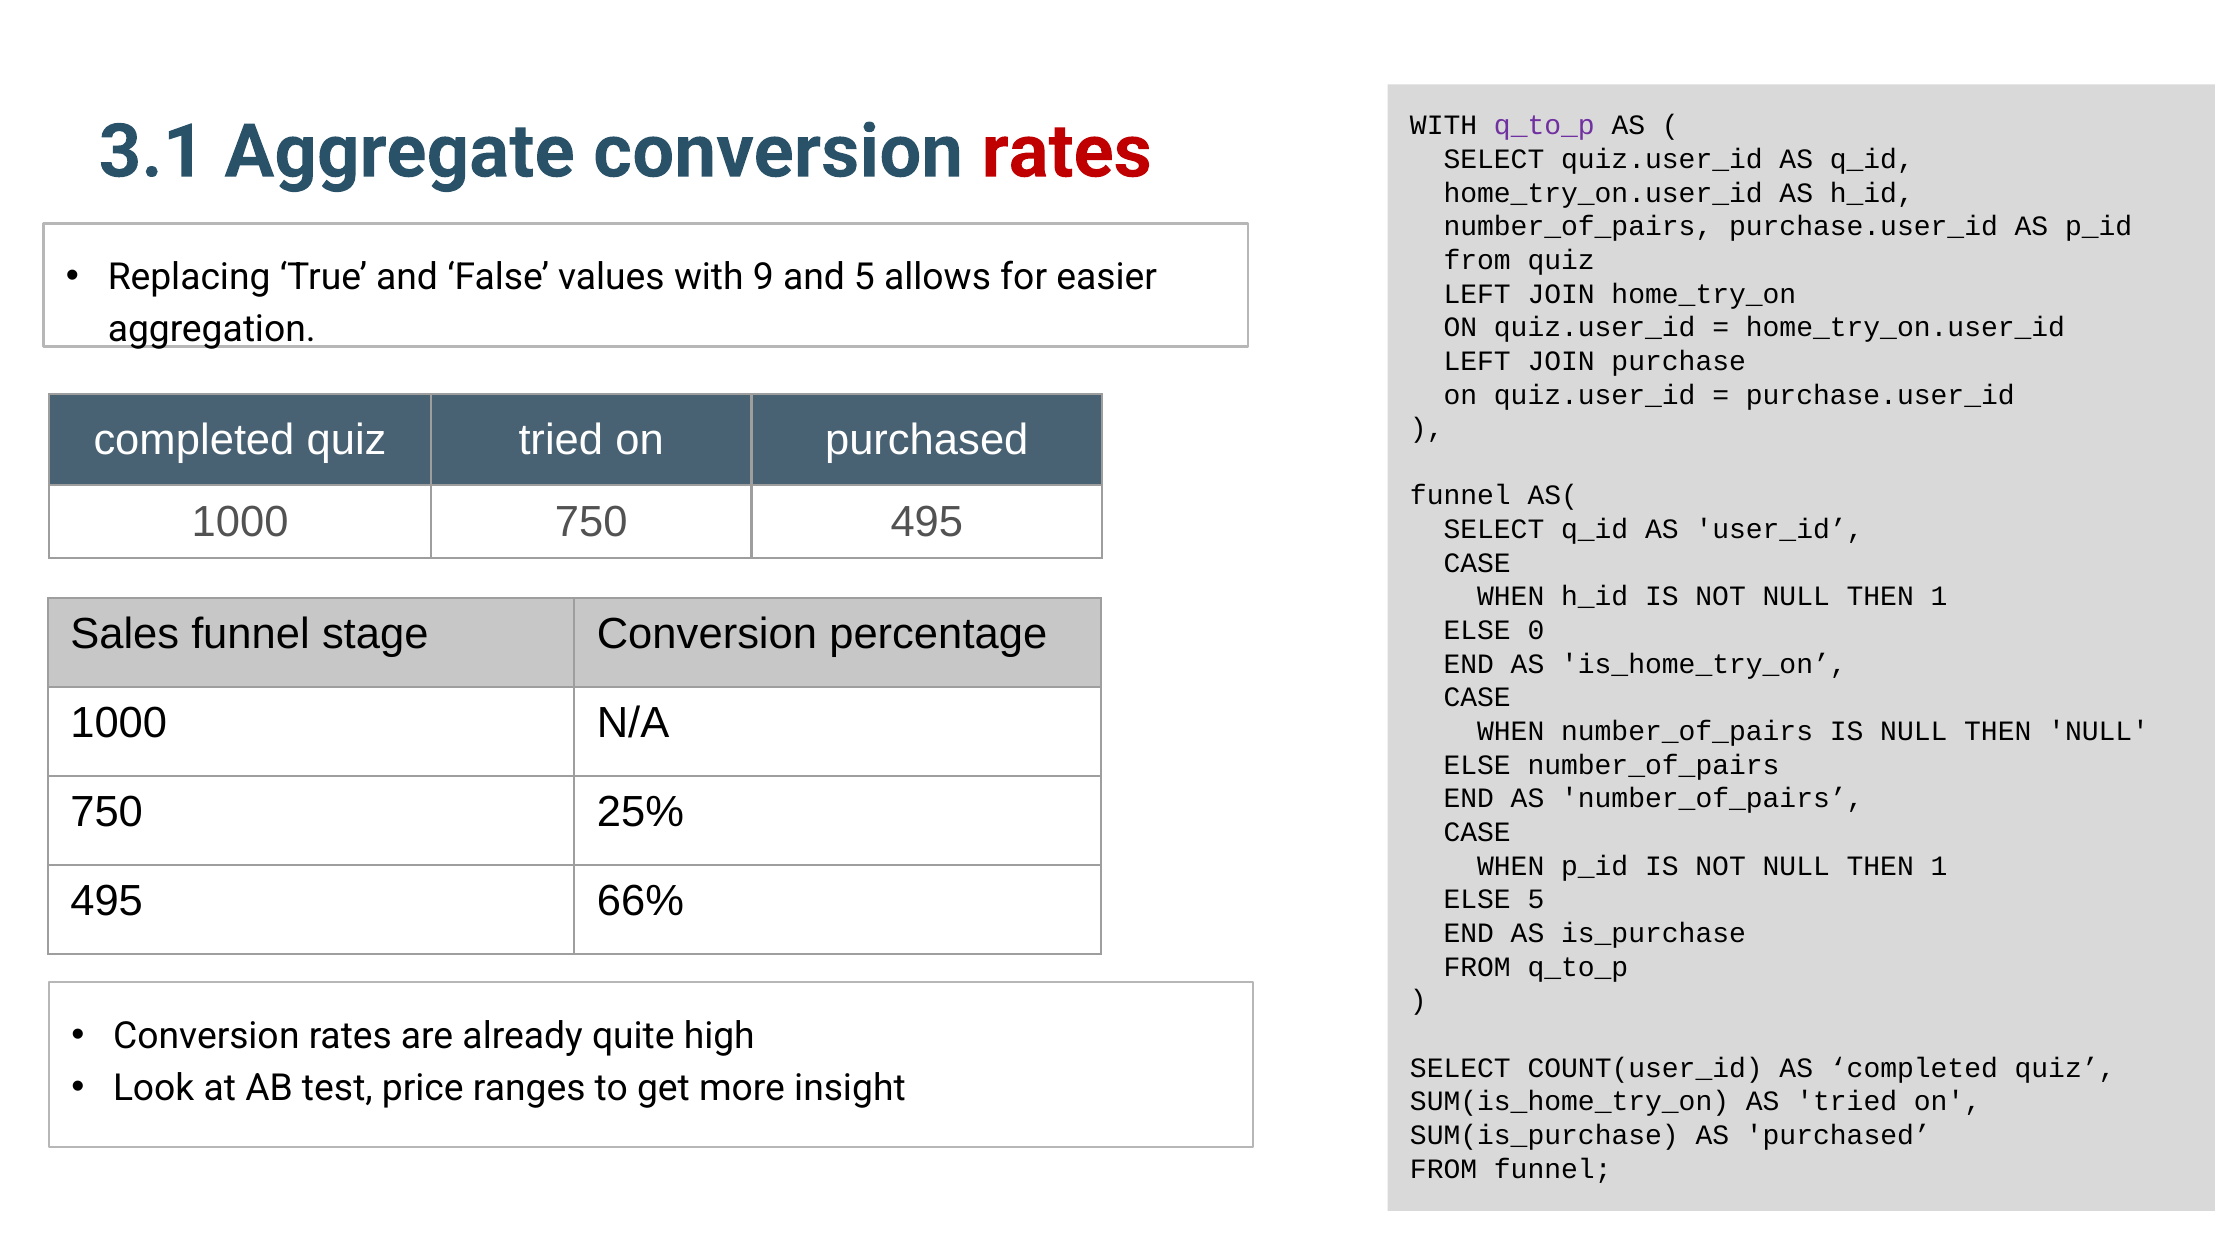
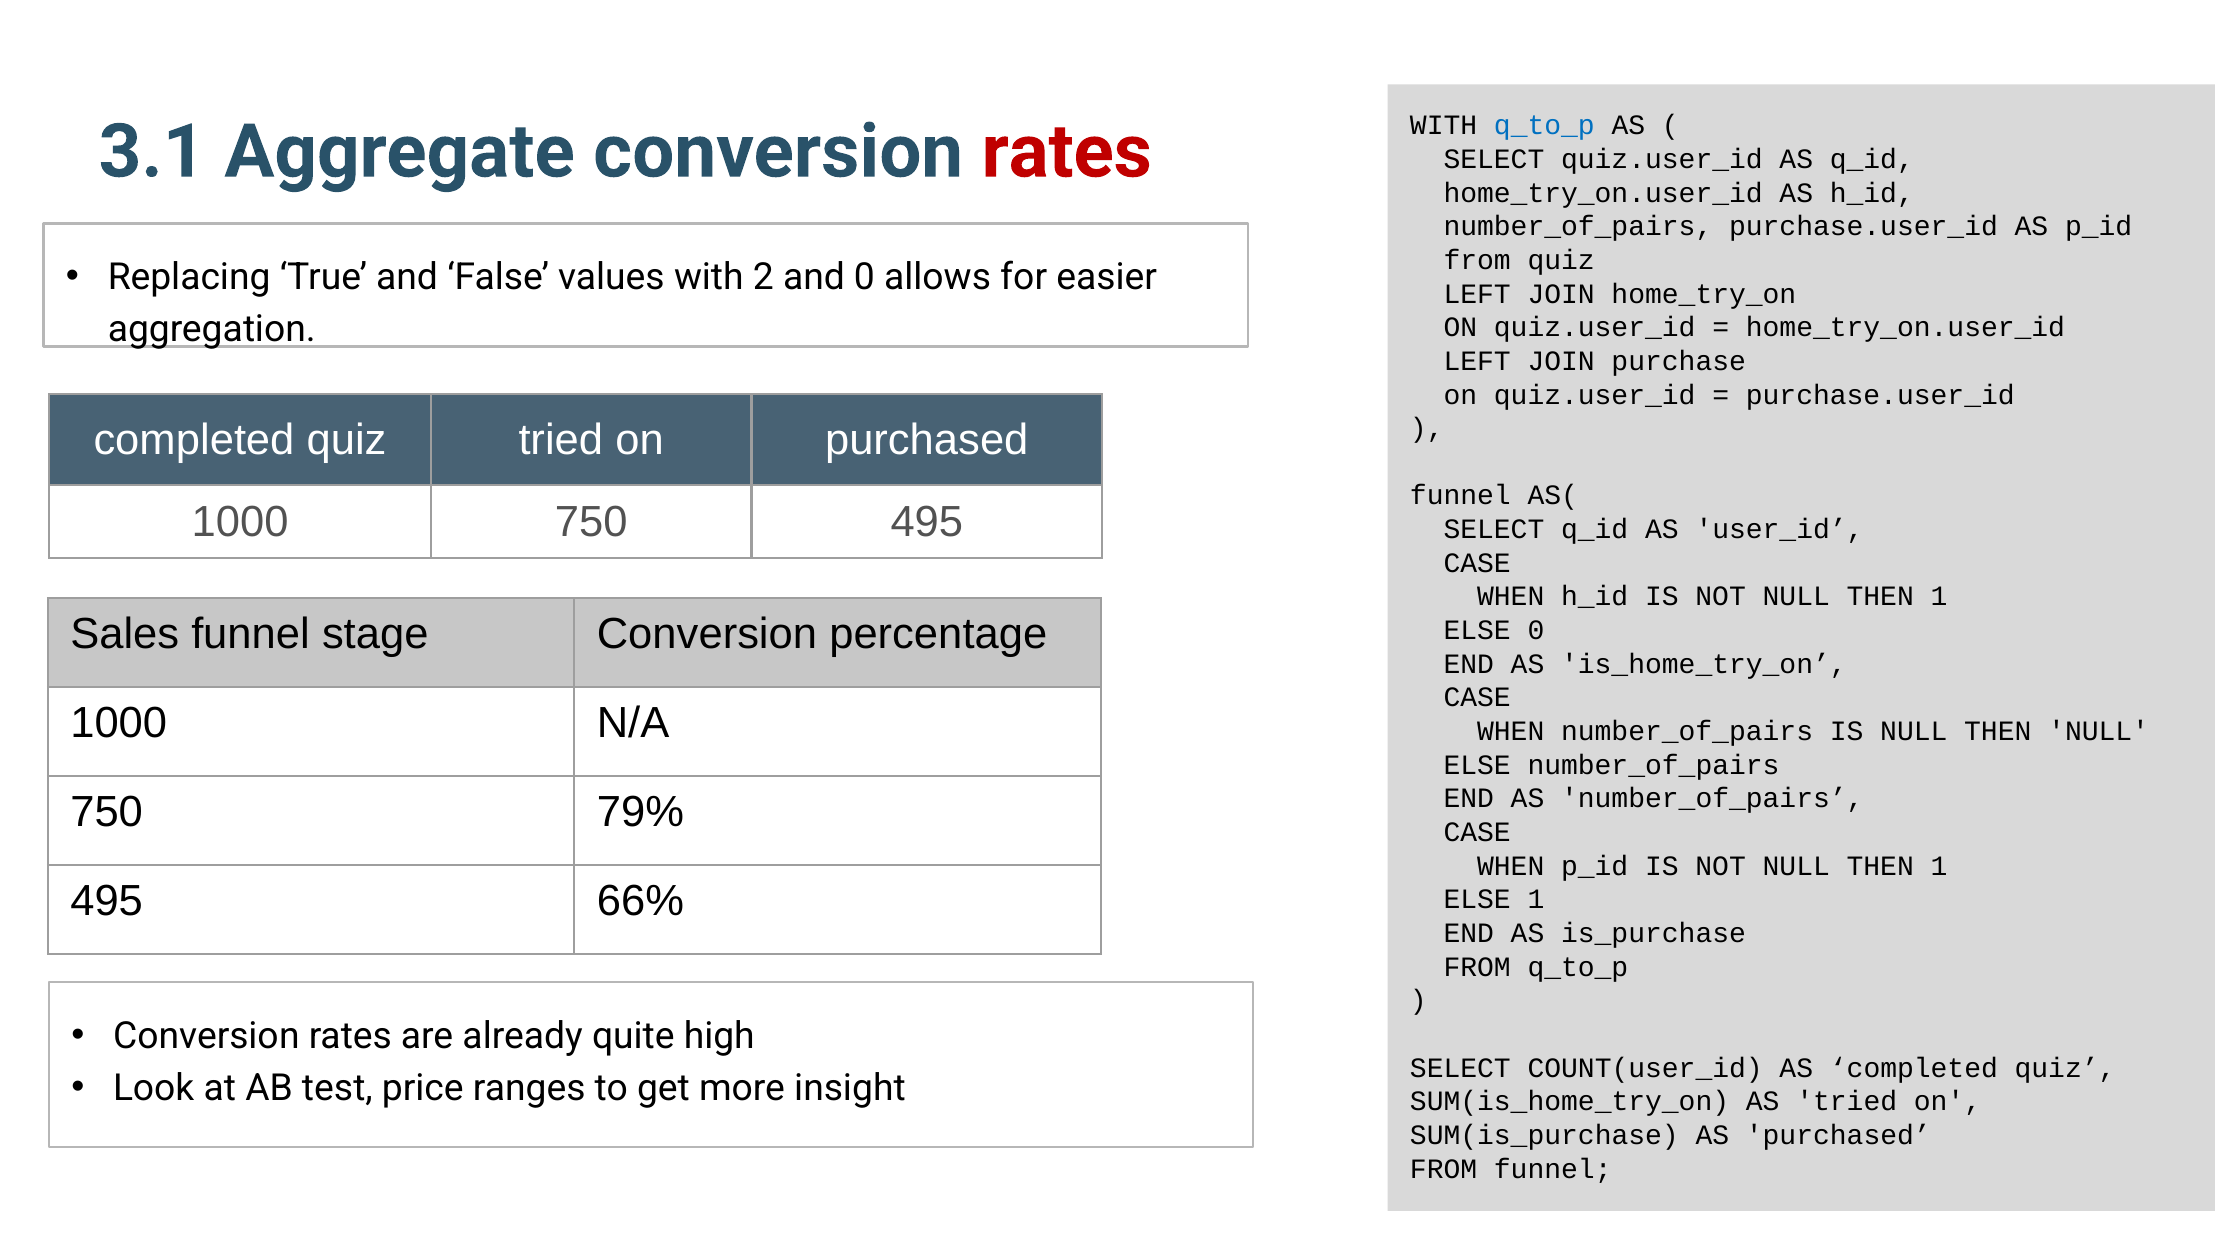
q_to_p colour: purple -> blue (1544, 125)
9: 9 -> 2 (763, 278)
and 5: 5 -> 0 (864, 278)
25%: 25% -> 79% (640, 812)
ELSE 5: 5 -> 1 (1536, 900)
